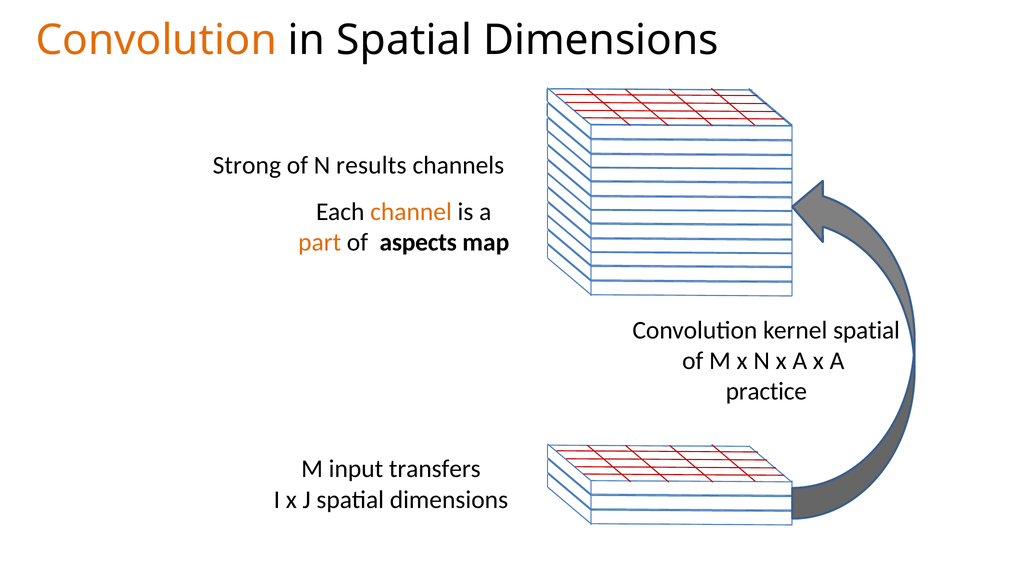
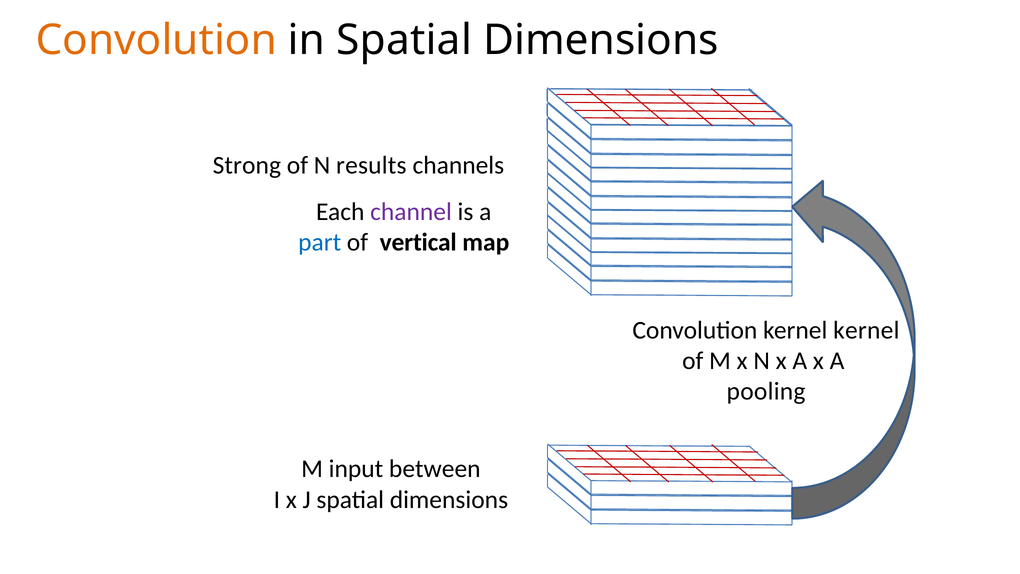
channel colour: orange -> purple (411, 212)
part colour: orange -> blue (320, 242)
aspects: aspects -> vertical (418, 242)
kernel spatial: spatial -> kernel (866, 330)
practice: practice -> pooling (766, 391)
transfers: transfers -> between (435, 469)
